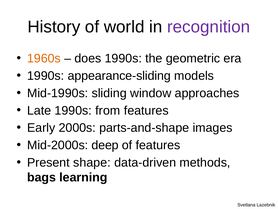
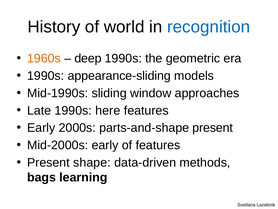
recognition colour: purple -> blue (209, 27)
does: does -> deep (88, 58)
from: from -> here (108, 110)
parts-and-shape images: images -> present (213, 128)
Mid-2000s deep: deep -> early (105, 145)
